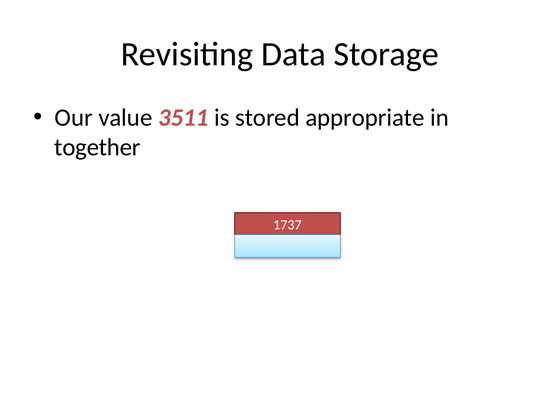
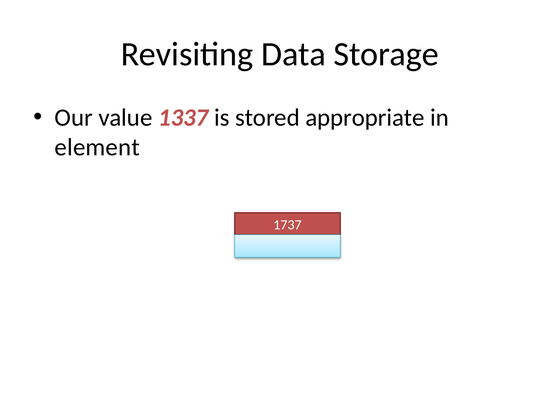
3511: 3511 -> 1337 (183, 117)
together: together -> element (97, 147)
